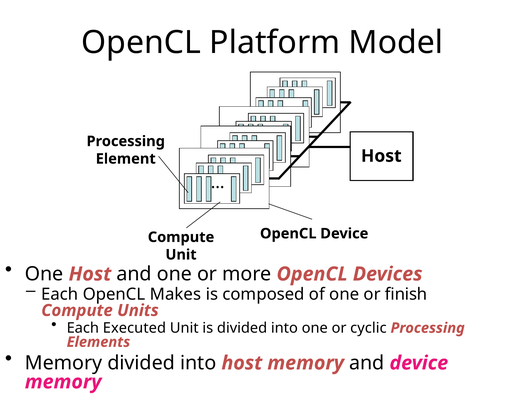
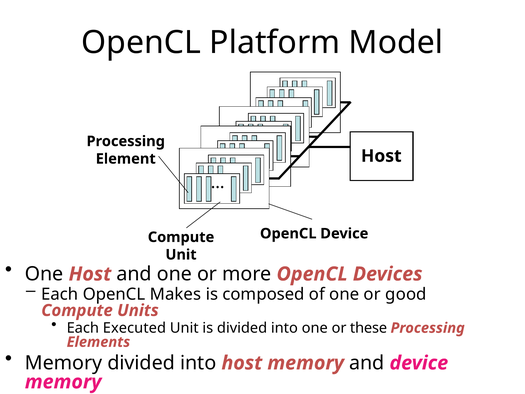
finish: finish -> good (406, 294)
cyclic: cyclic -> these (369, 328)
